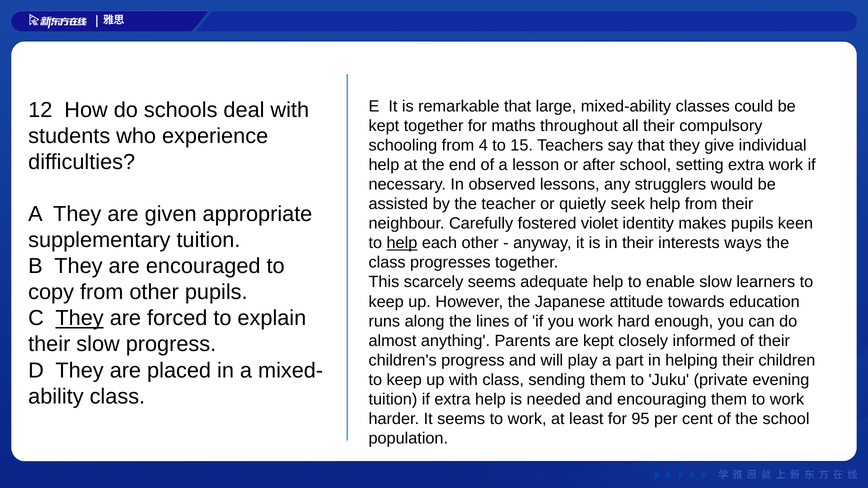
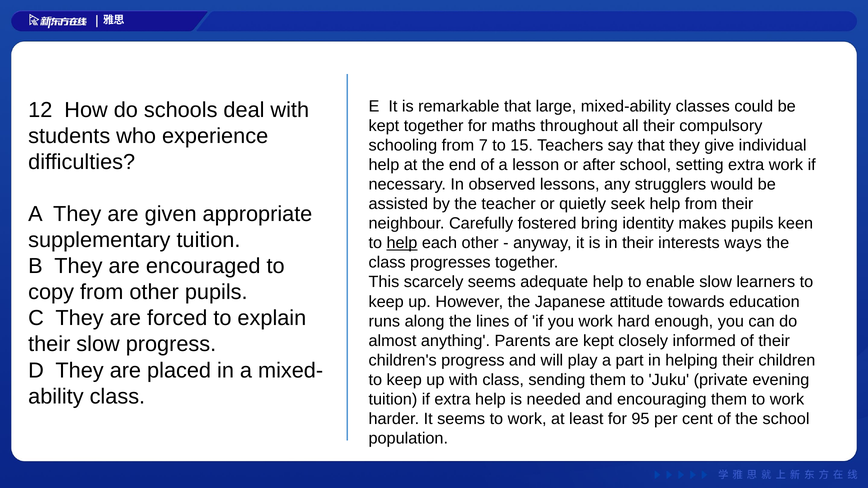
4: 4 -> 7 (483, 146)
violet: violet -> bring (599, 224)
They underline: present -> none (80, 318)
